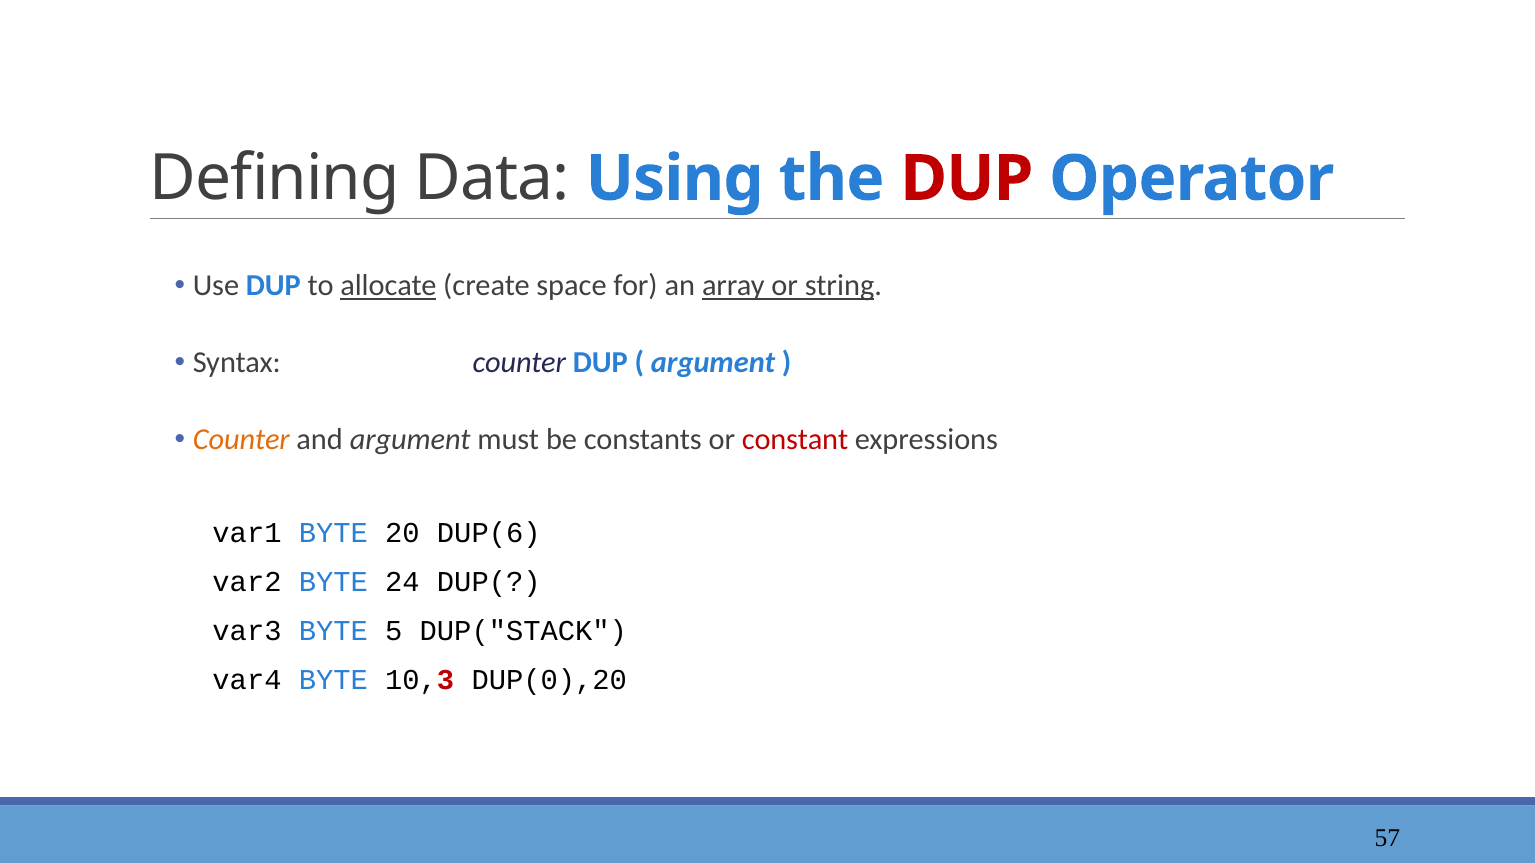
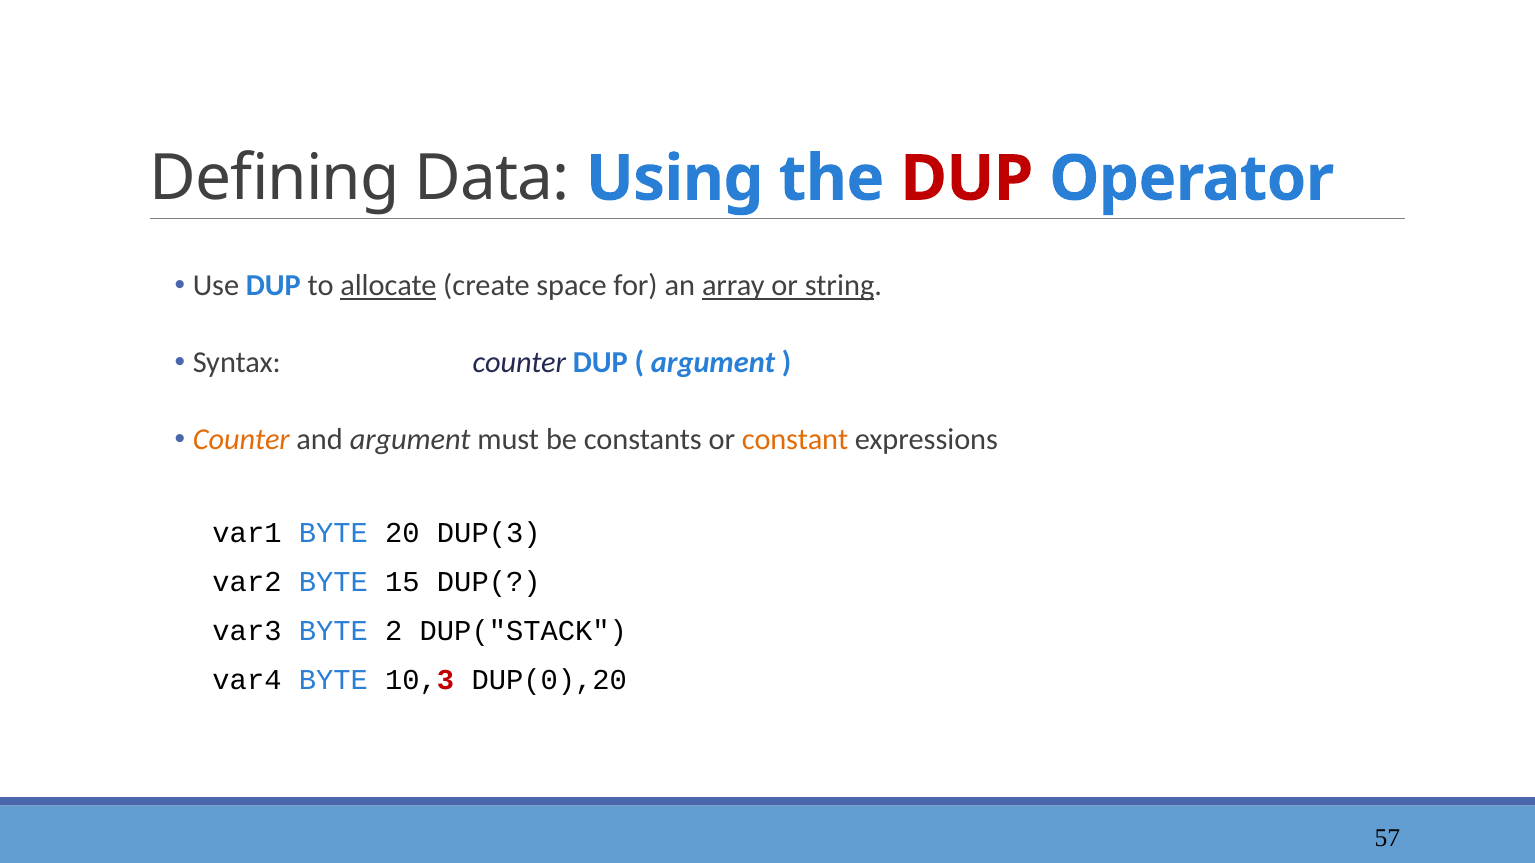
constant colour: red -> orange (795, 440)
DUP(6: DUP(6 -> DUP(3 (489, 534)
24: 24 -> 15 (402, 582)
BYTE 5: 5 -> 2 (394, 631)
